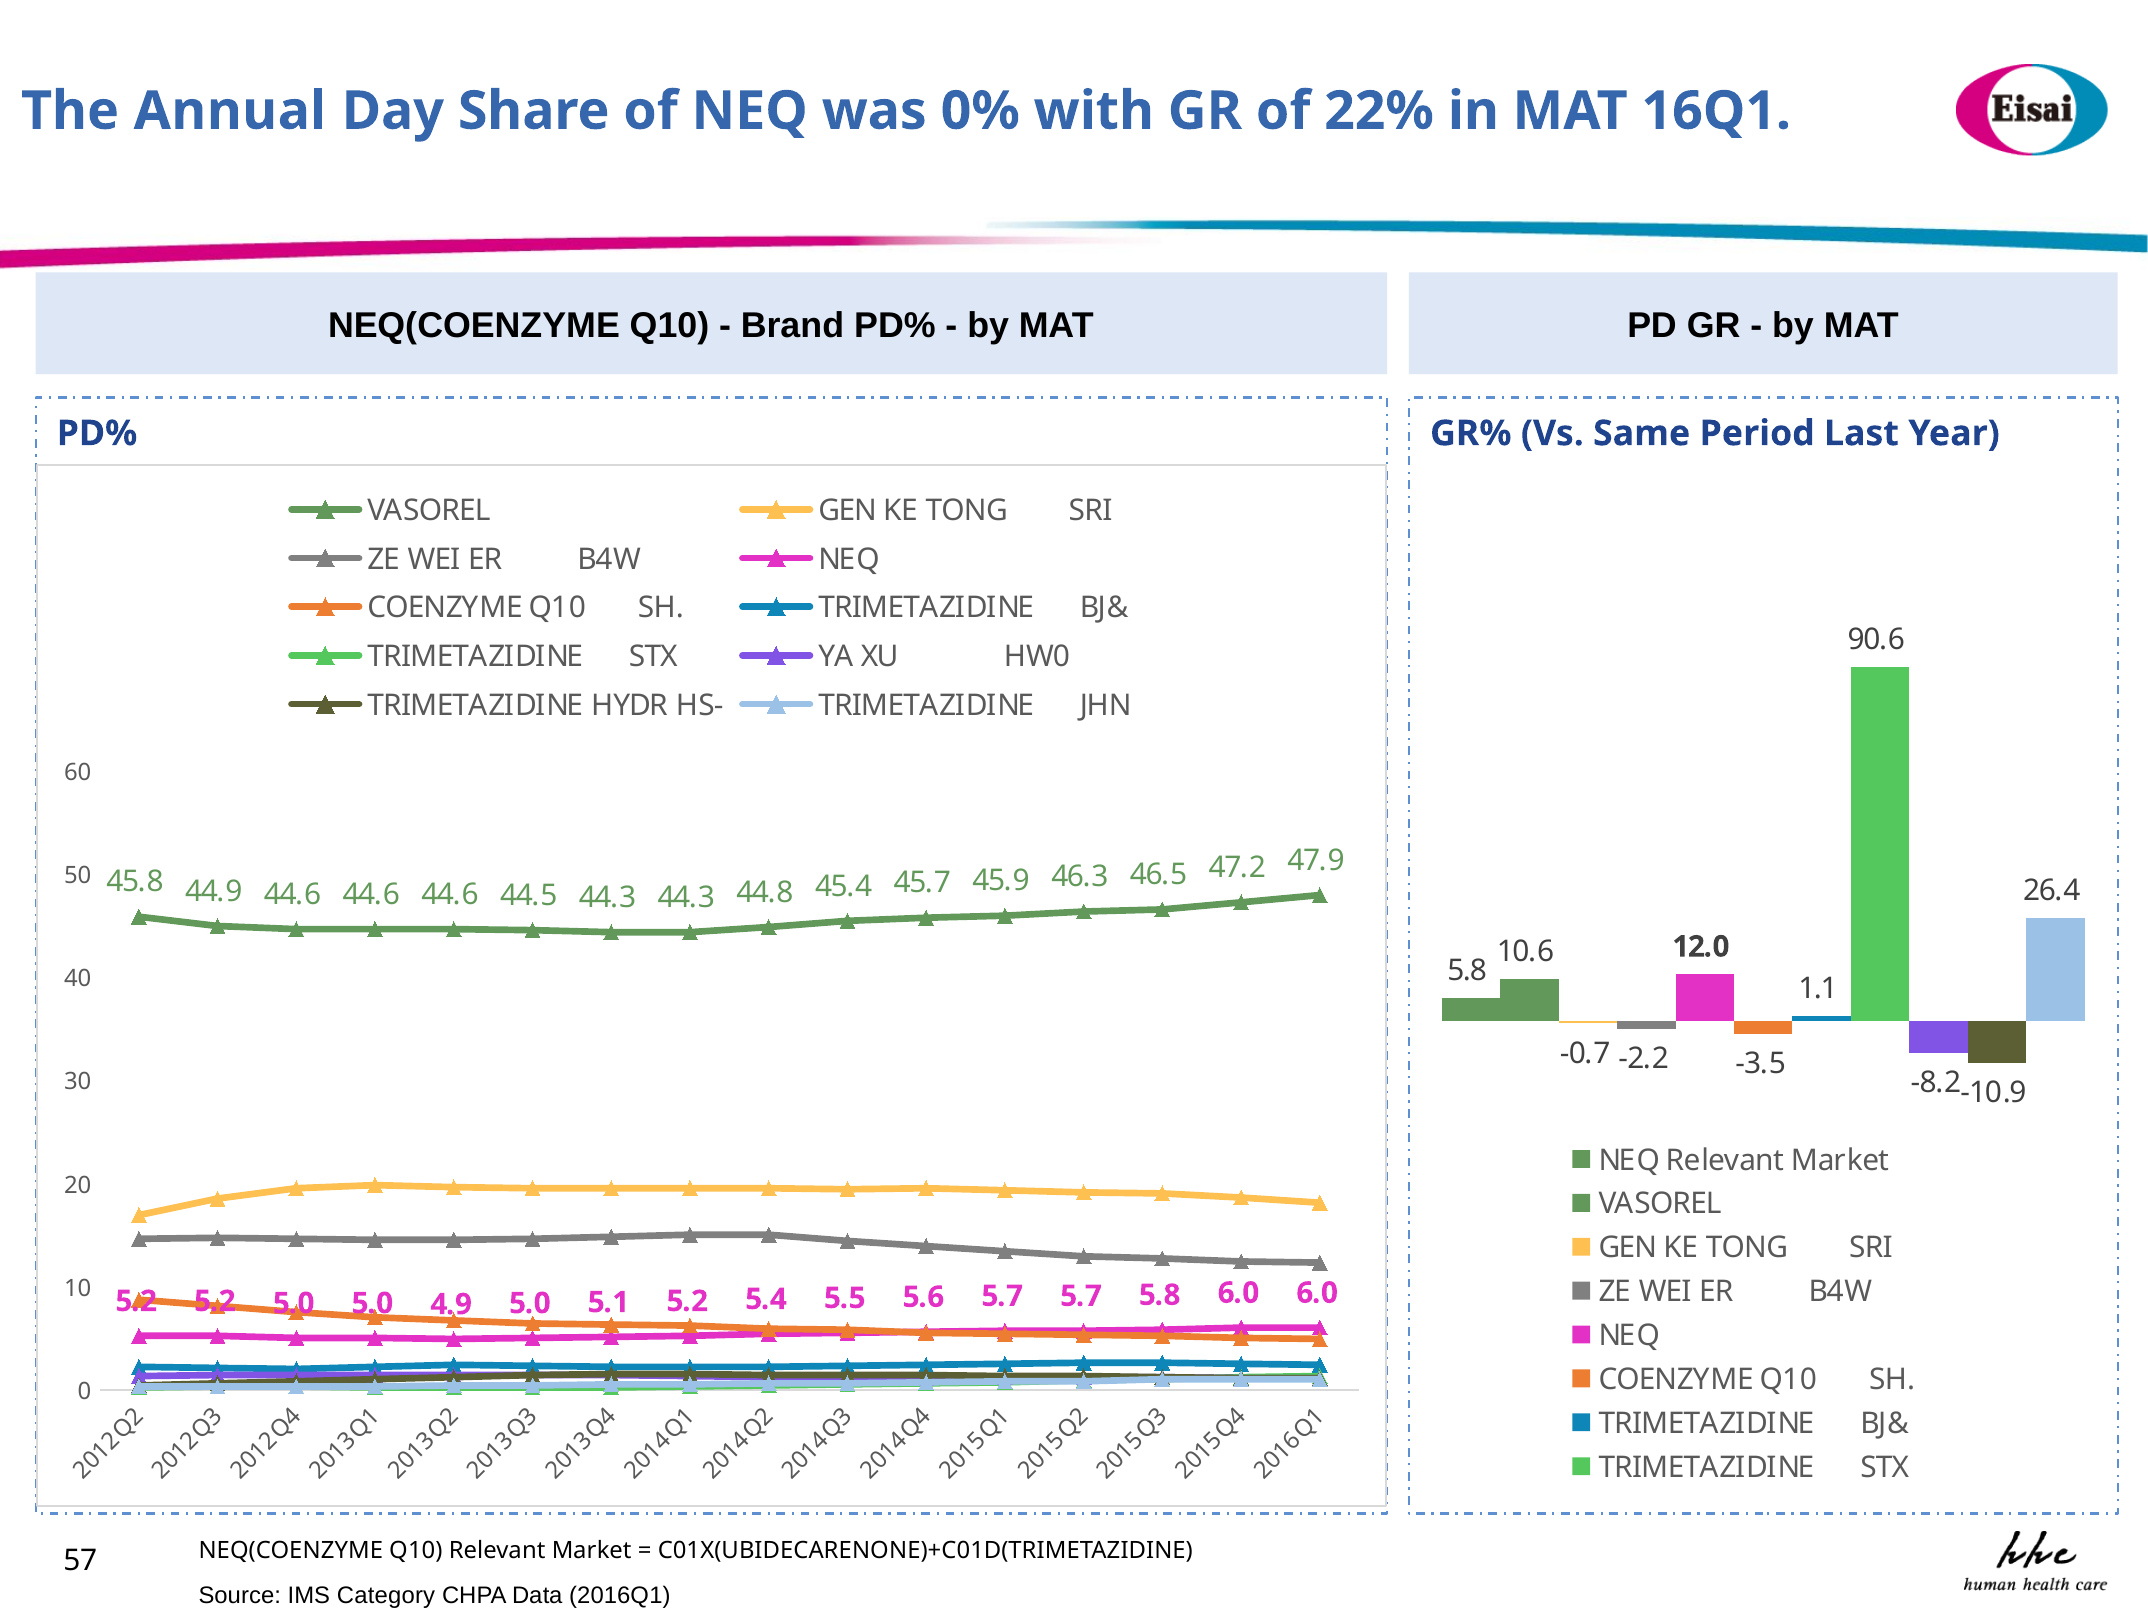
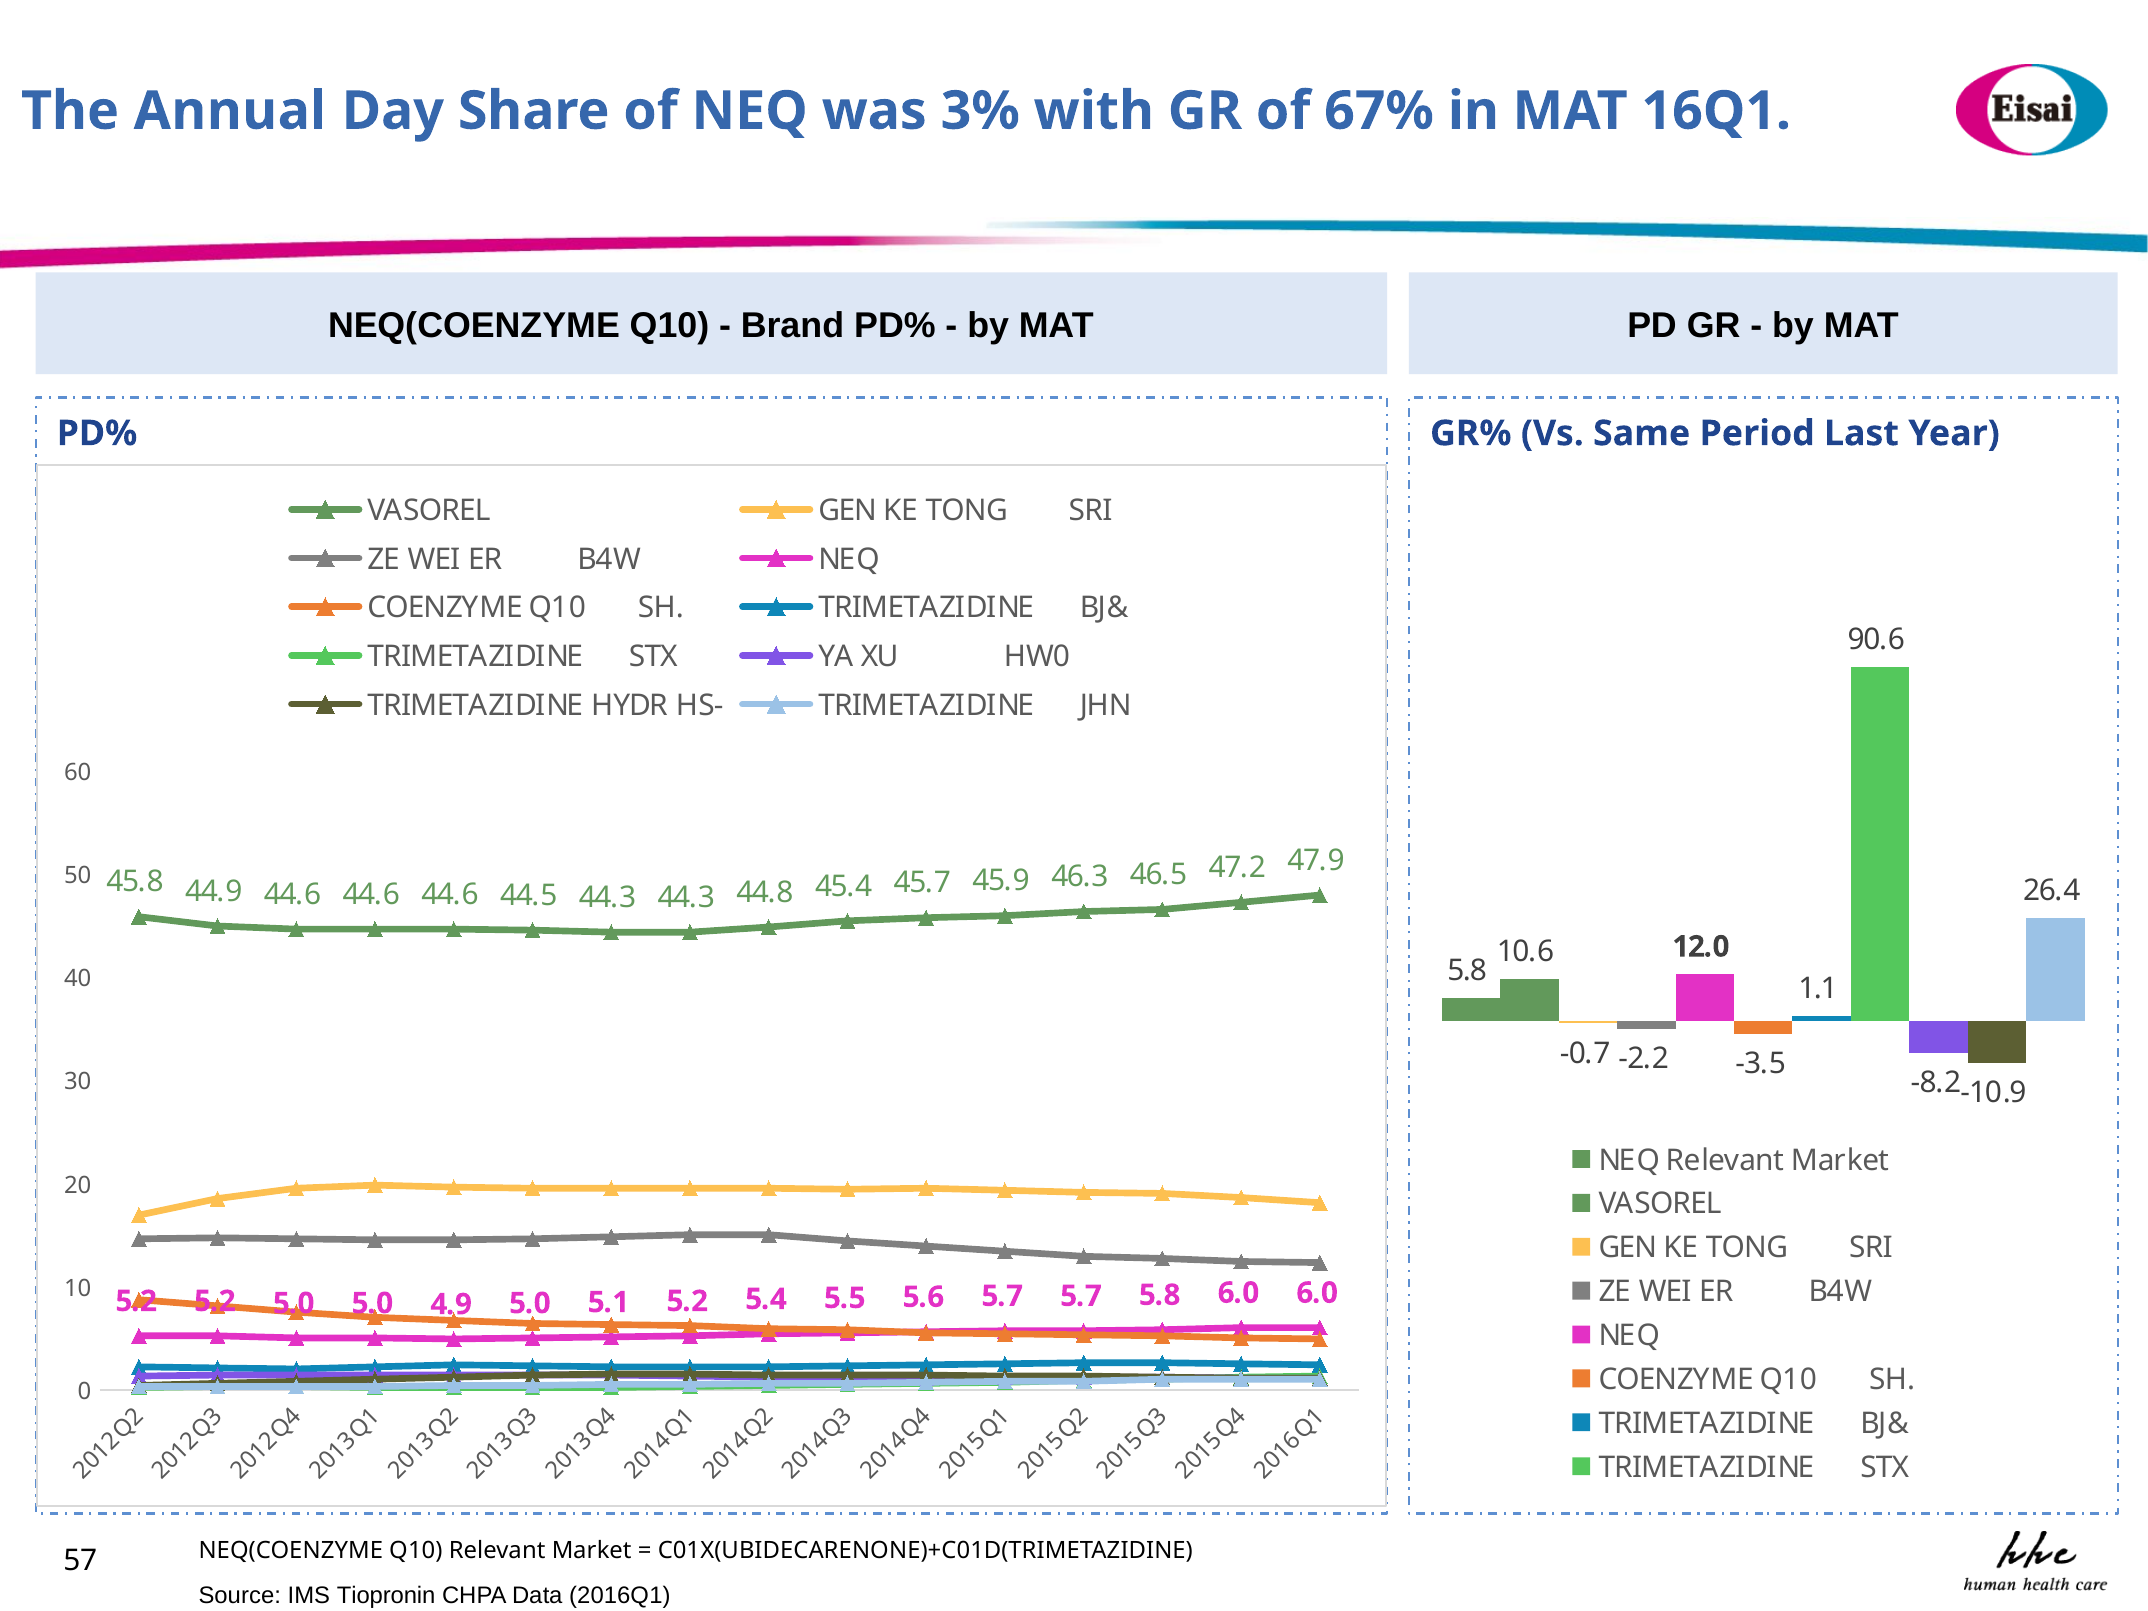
0%: 0% -> 3% (980, 111)
22%: 22% -> 67% (1379, 111)
Category: Category -> Tiopronin (386, 1595)
